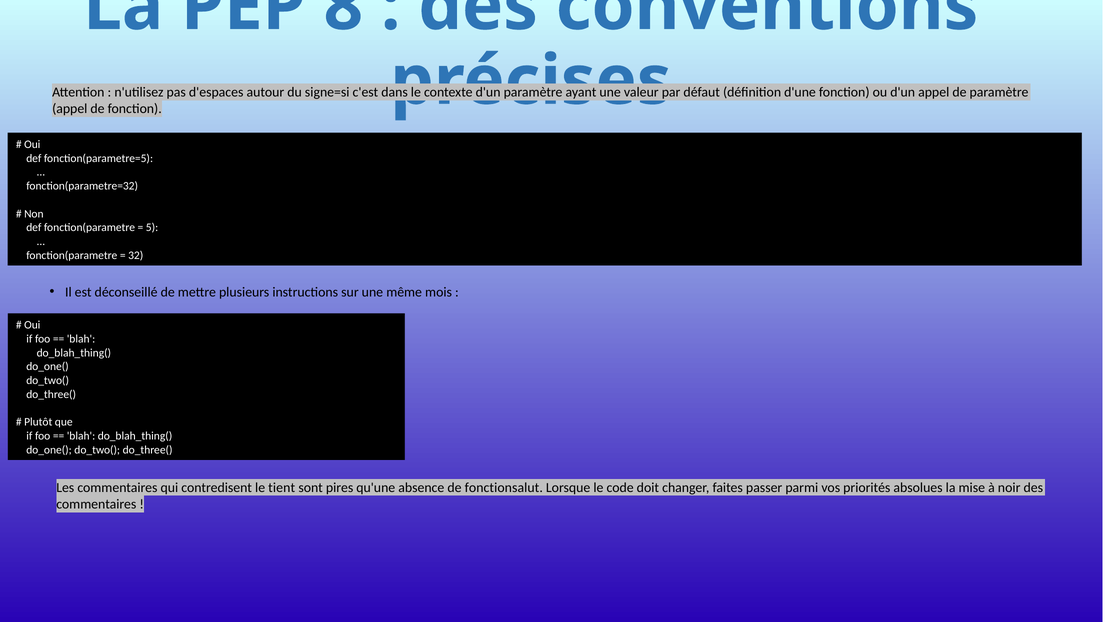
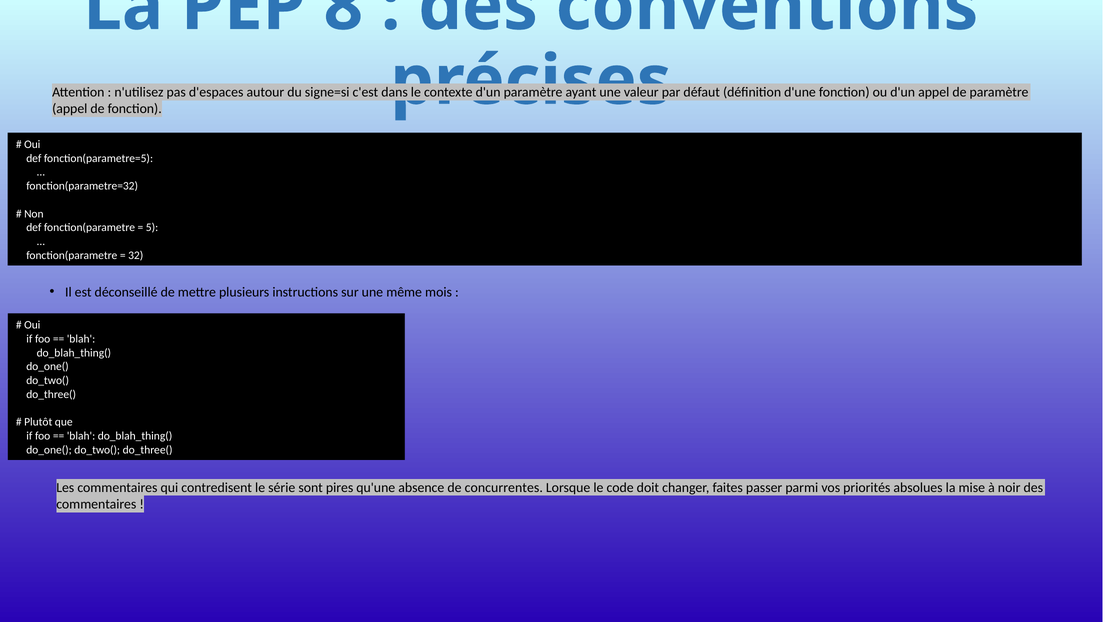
tient: tient -> série (282, 487)
fonctionsalut: fonctionsalut -> concurrentes (504, 487)
